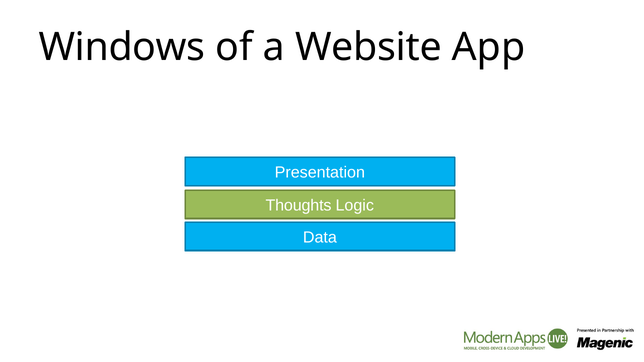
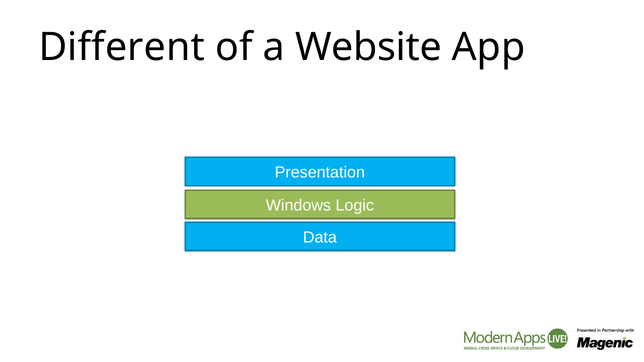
Windows: Windows -> Different (122, 47)
Thoughts: Thoughts -> Windows (298, 206)
